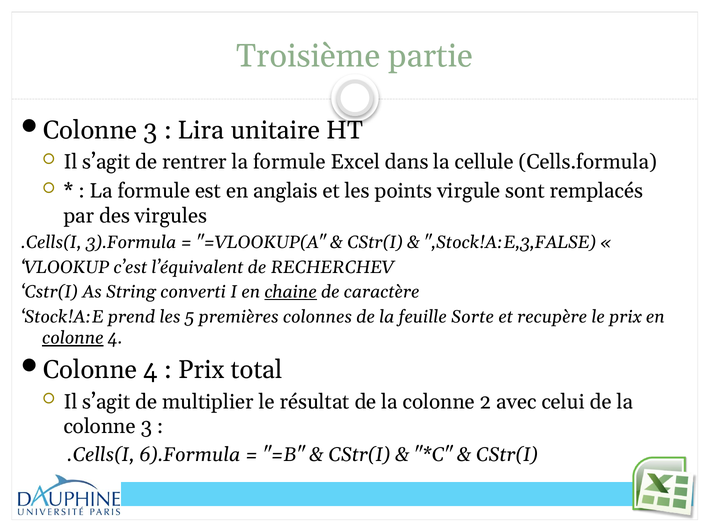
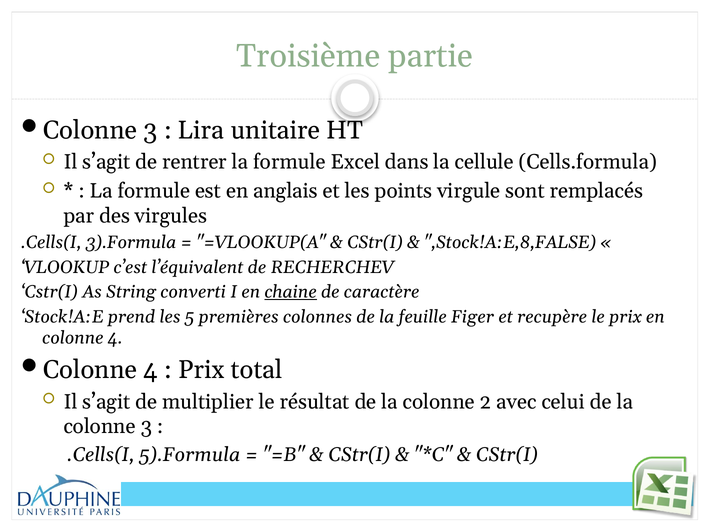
,Stock!A:E,3,FALSE: ,Stock!A:E,3,FALSE -> ,Stock!A:E,8,FALSE (510, 243)
Sorte: Sorte -> Figer (473, 317)
colonne underline: present -> none (73, 338)
6).Formula: 6).Formula -> 5).Formula (190, 455)
